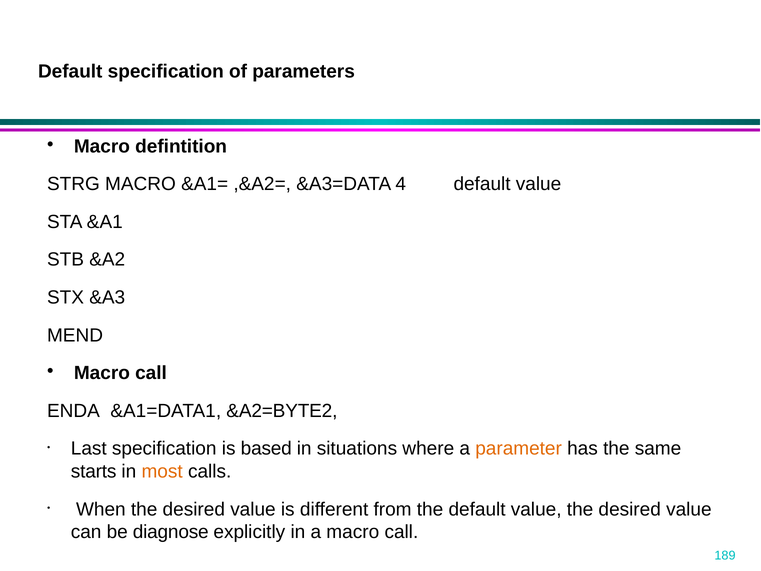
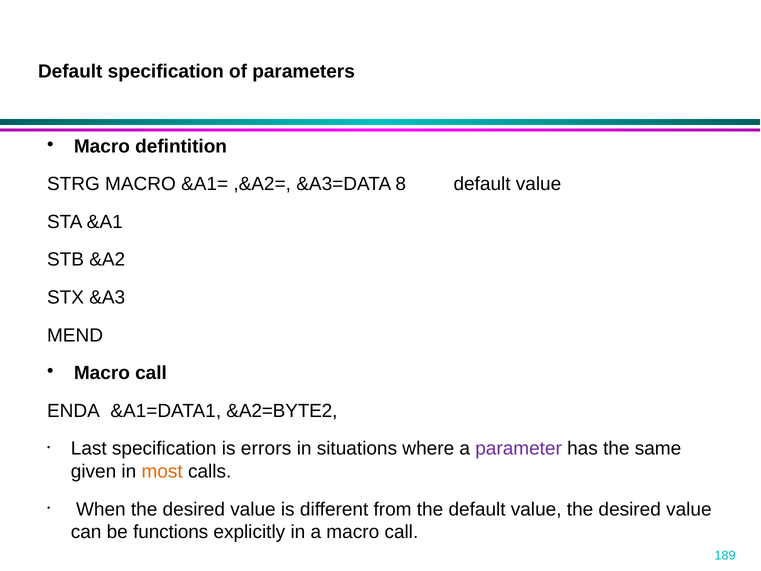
4: 4 -> 8 (401, 184)
based: based -> errors (266, 448)
parameter colour: orange -> purple (519, 448)
starts: starts -> given (94, 471)
diagnose: diagnose -> functions (171, 532)
